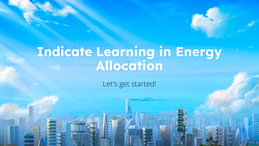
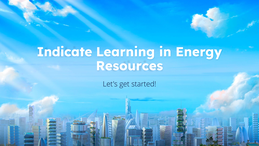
Allocation: Allocation -> Resources (129, 66)
